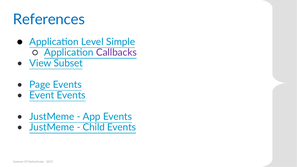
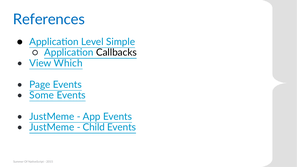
Callbacks colour: purple -> black (116, 53)
Subset: Subset -> Which (68, 63)
Event: Event -> Some (42, 95)
